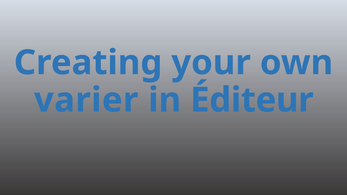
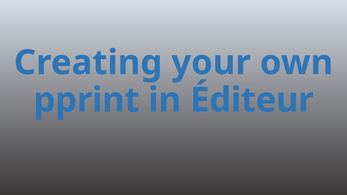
varier: varier -> pprint (87, 100)
